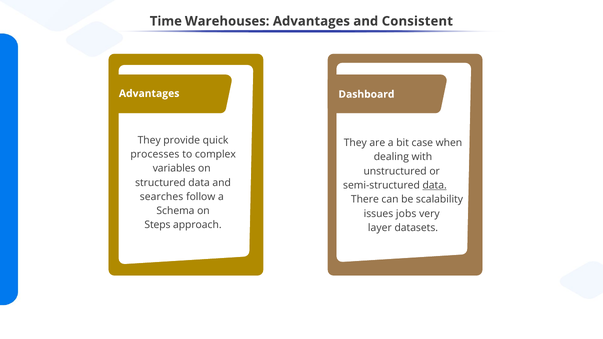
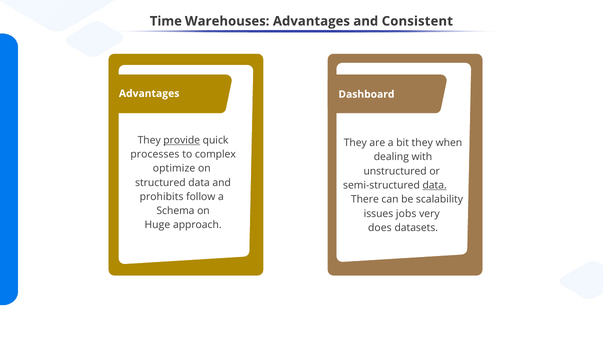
provide underline: none -> present (182, 141)
bit case: case -> they (422, 143)
variables: variables -> optimize (174, 169)
searches: searches -> prohibits (162, 197)
Steps: Steps -> Huge (157, 225)
layer: layer -> does (380, 228)
